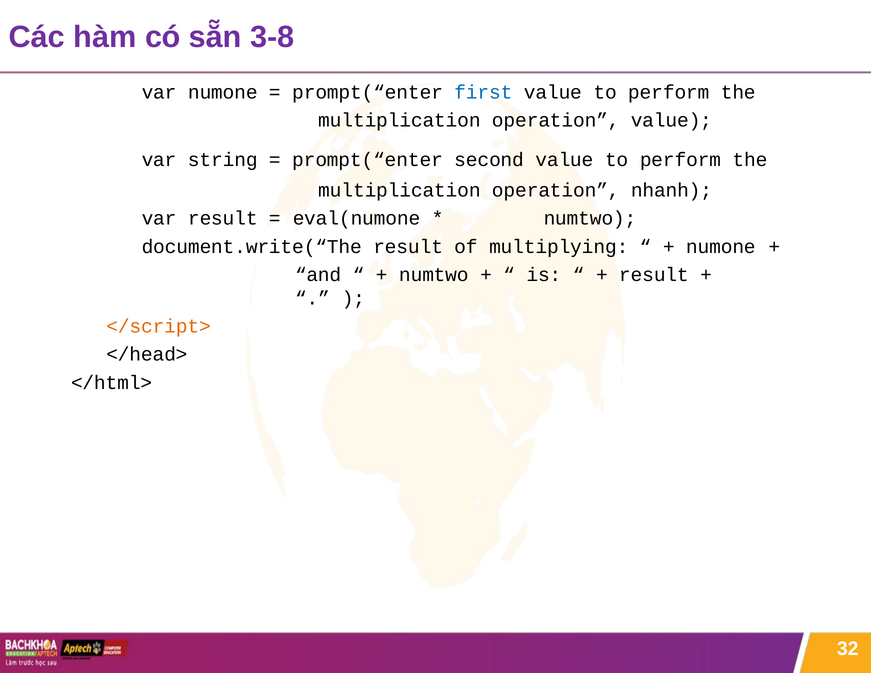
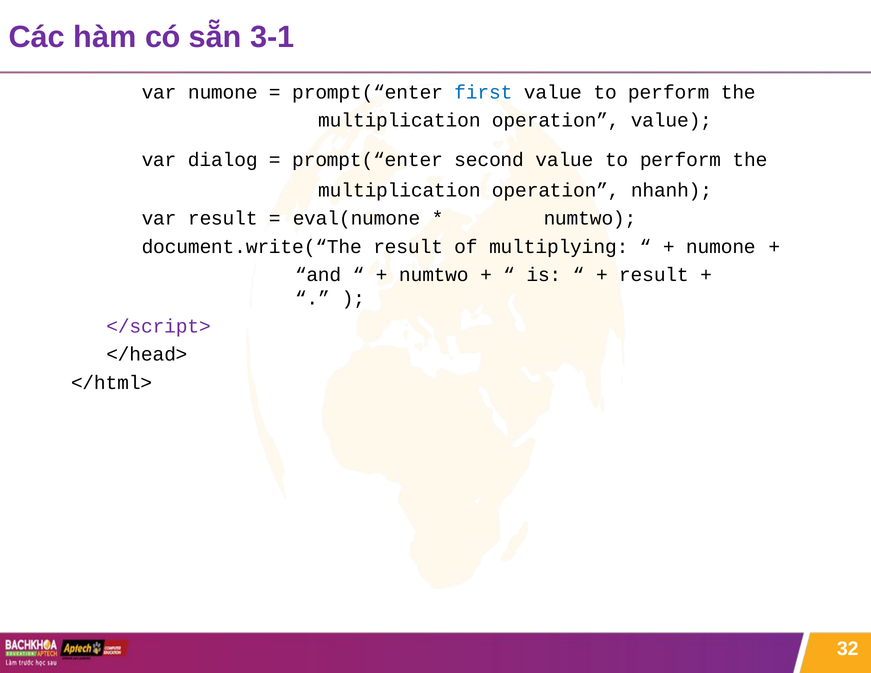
3-8: 3-8 -> 3-1 (272, 37)
string: string -> dialog (223, 160)
</script> colour: orange -> purple (159, 326)
